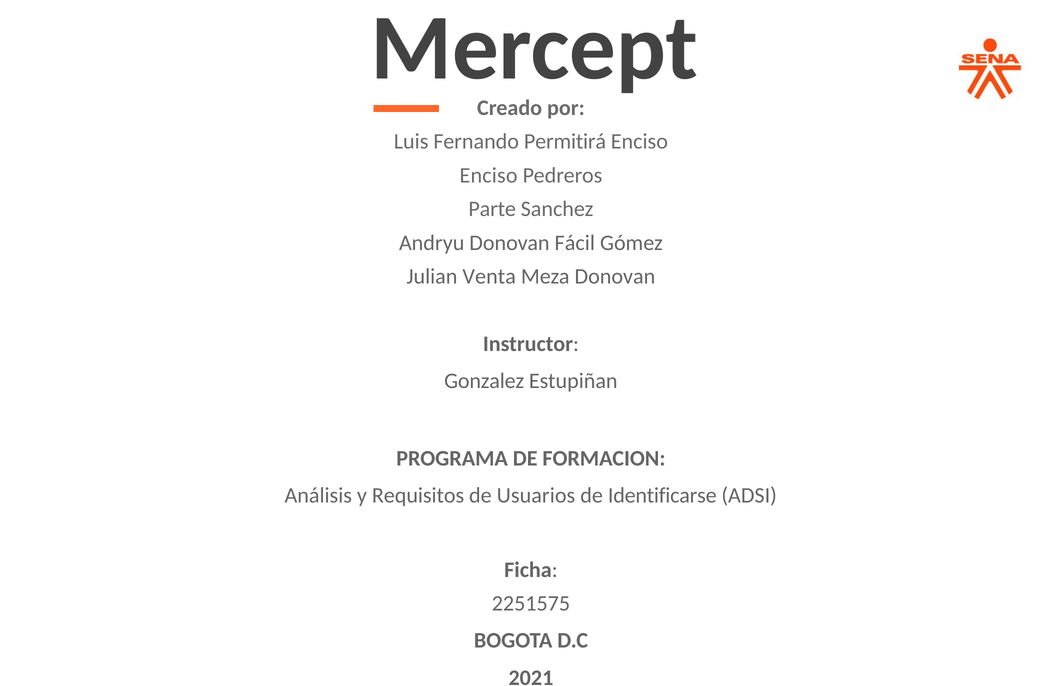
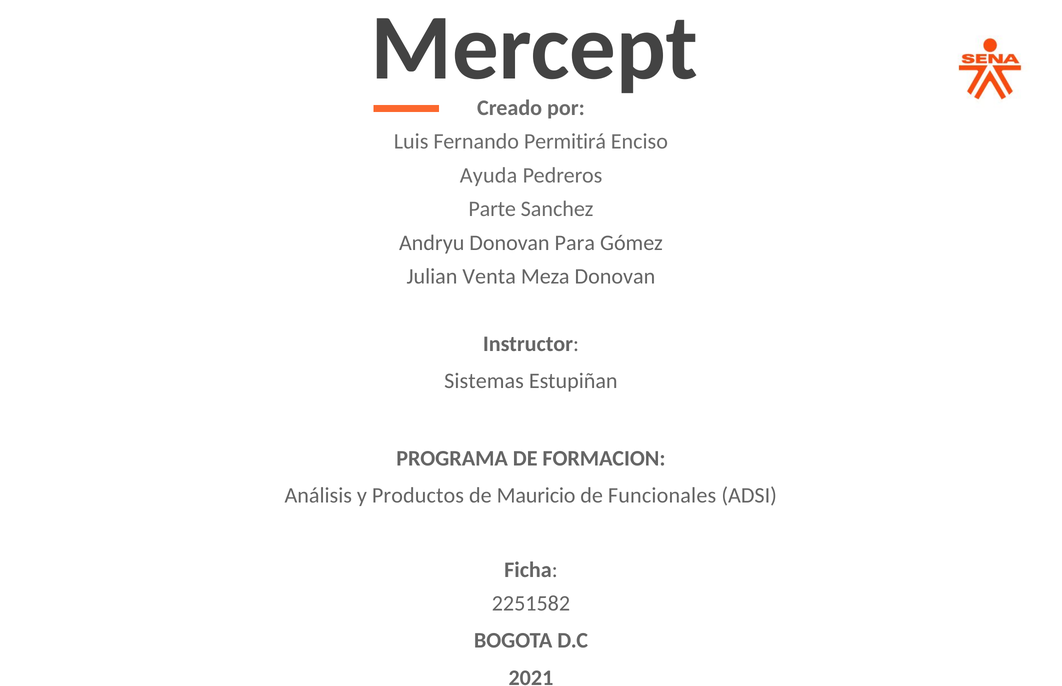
Enciso: Enciso -> Ayuda (489, 175)
Fácil: Fácil -> Para (575, 243)
Gonzalez: Gonzalez -> Sistemas (484, 381)
Requisitos: Requisitos -> Productos (418, 496)
Usuarios: Usuarios -> Mauricio (536, 496)
Identificarse: Identificarse -> Funcionales (662, 496)
2251575: 2251575 -> 2251582 (531, 603)
